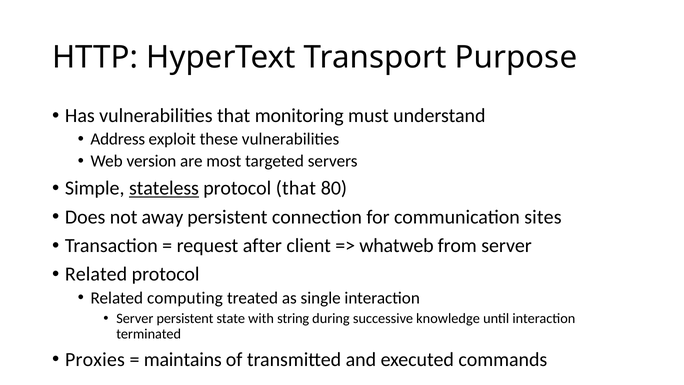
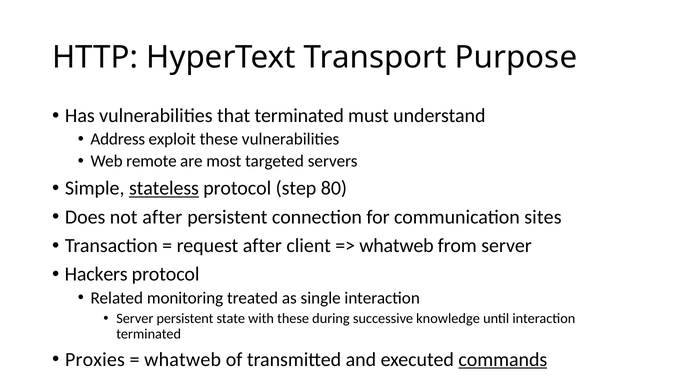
that monitoring: monitoring -> terminated (299, 116)
version: version -> remote (151, 161)
protocol that: that -> step (296, 188)
not away: away -> after (162, 217)
Related: Related -> Hackers (96, 274)
computing: computing -> monitoring (185, 298)
with string: string -> these (293, 318)
maintains: maintains -> whatweb (183, 359)
commands underline: none -> present (503, 359)
